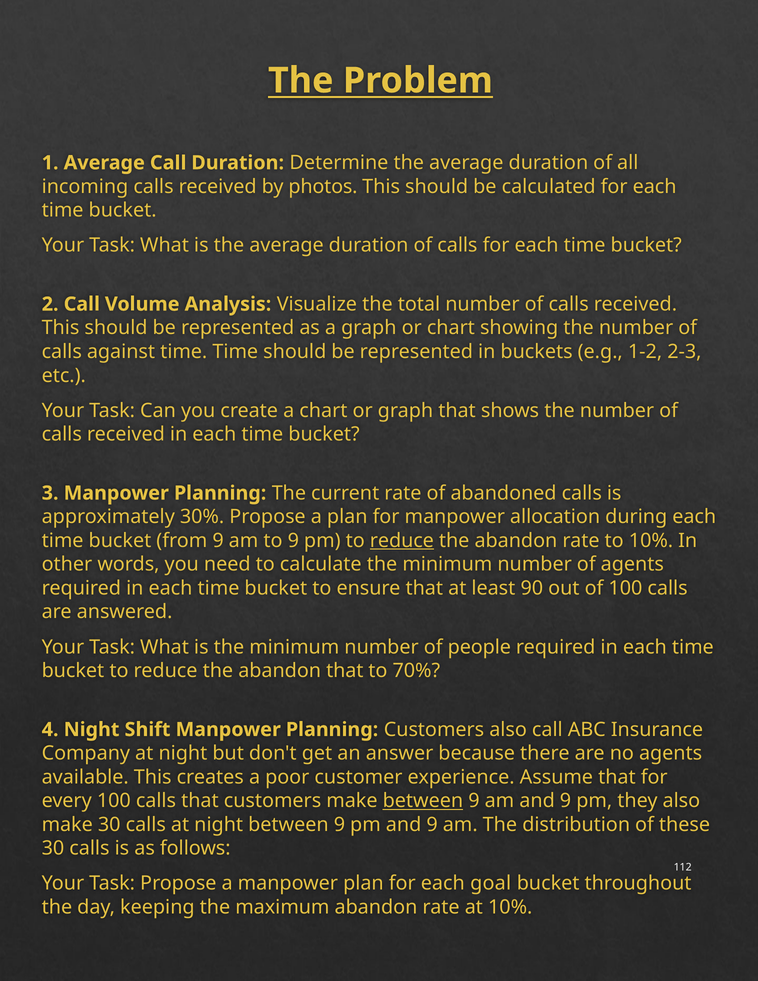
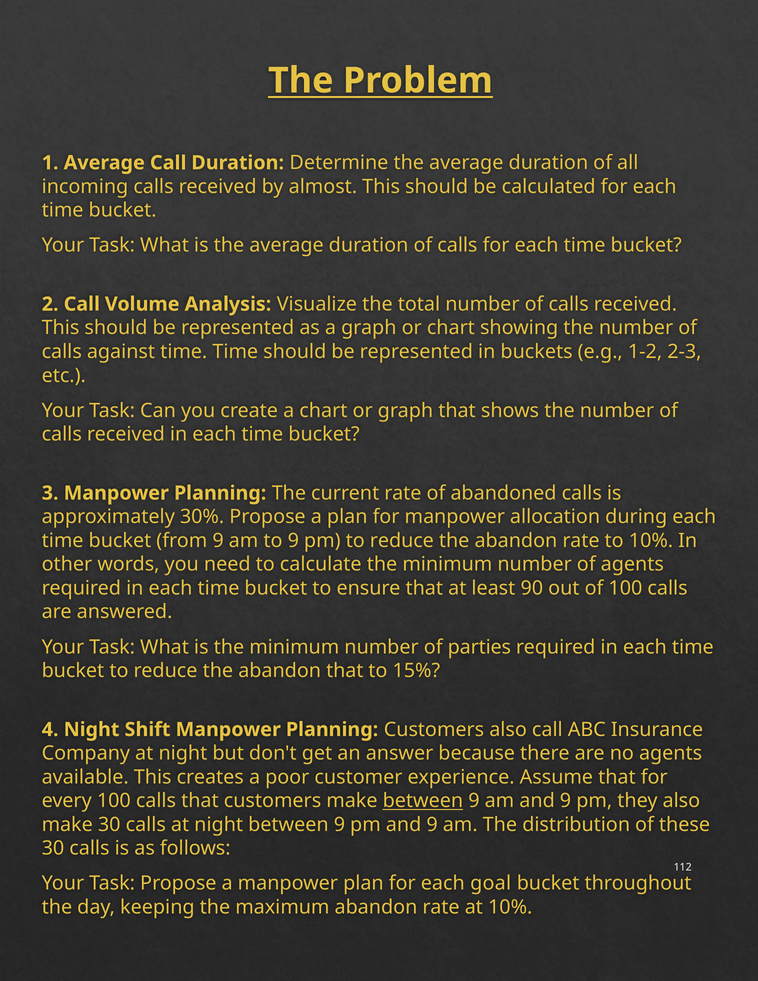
photos: photos -> almost (323, 187)
reduce underline: present -> none (402, 541)
people: people -> parties (479, 647)
70%: 70% -> 15% (416, 671)
